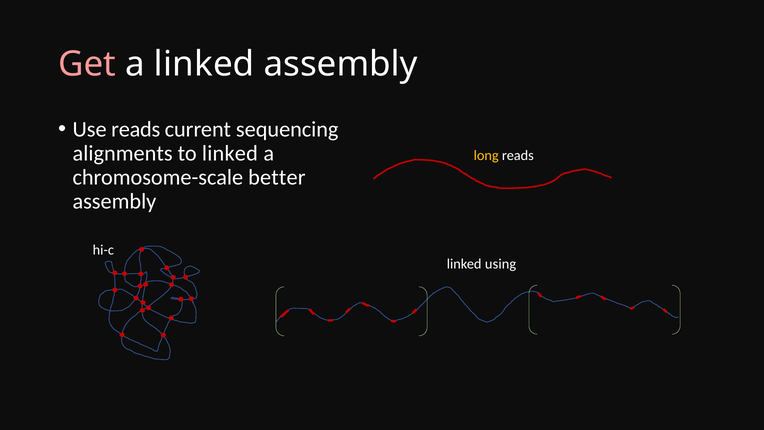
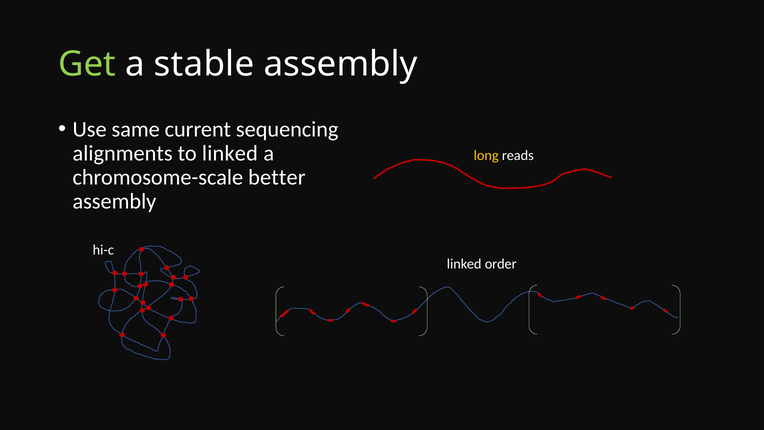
Get colour: pink -> light green (87, 64)
a linked: linked -> stable (204, 64)
Use reads: reads -> same (136, 129)
using: using -> order (501, 264)
